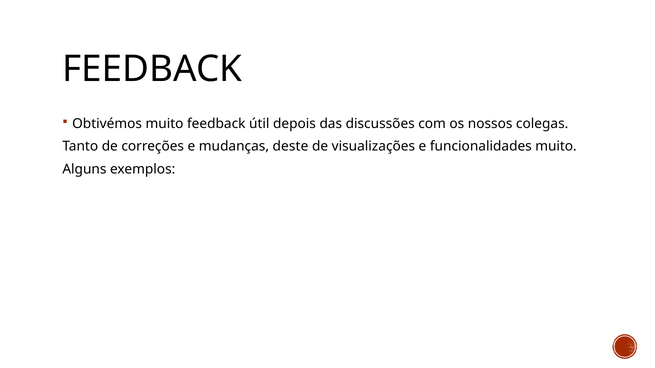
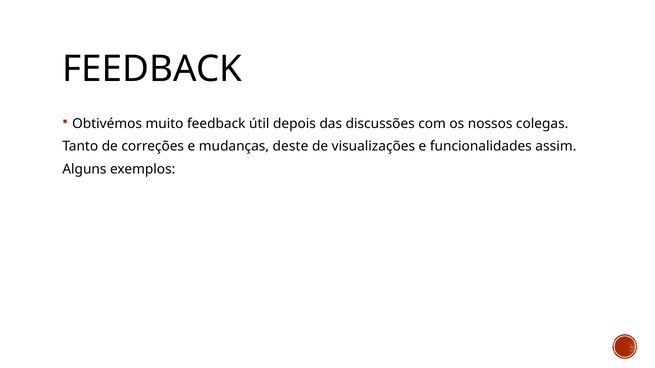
funcionalidades muito: muito -> assim (556, 147)
